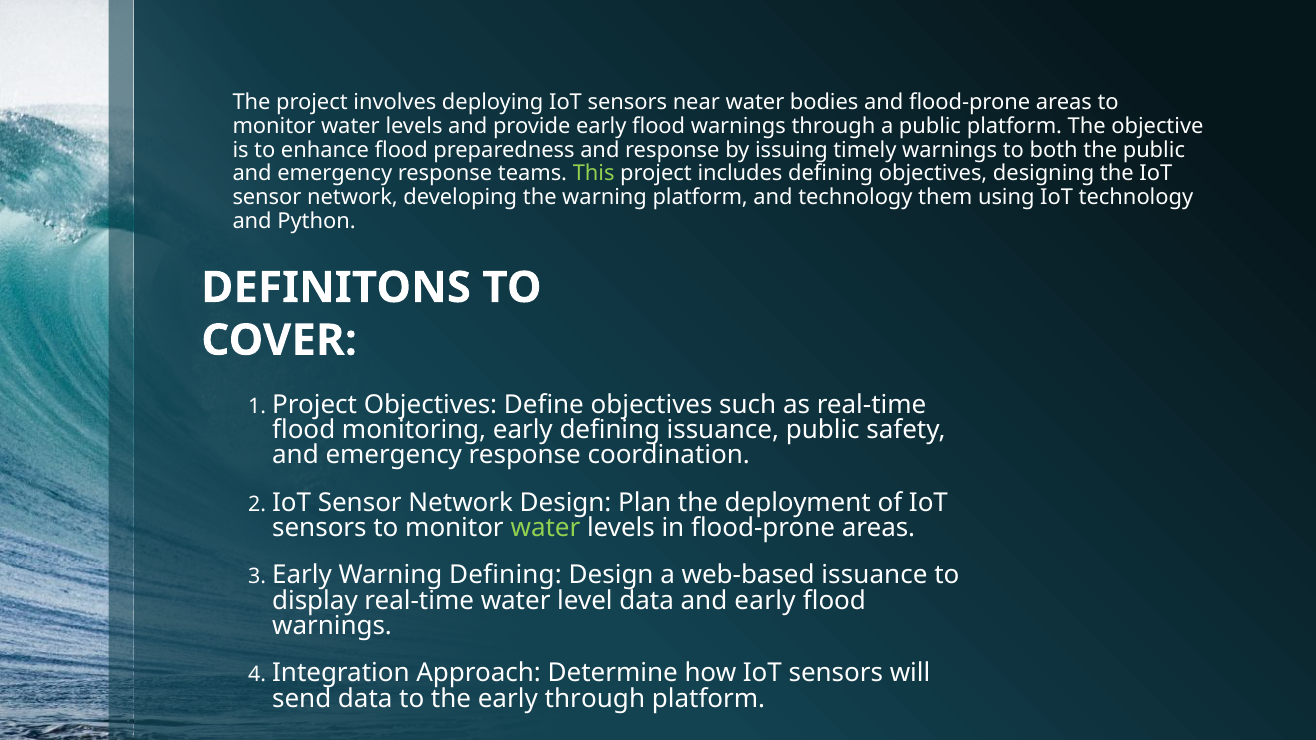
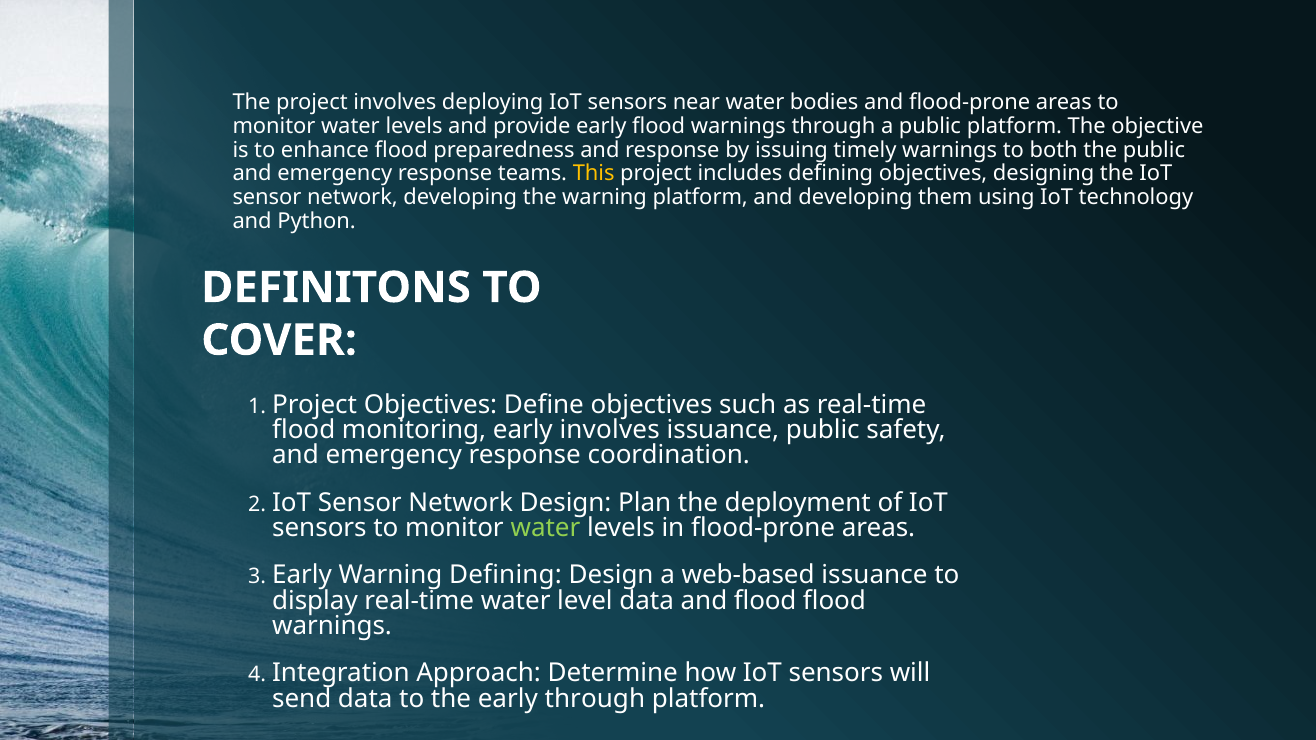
This colour: light green -> yellow (594, 174)
and technology: technology -> developing (855, 197)
early defining: defining -> involves (610, 430)
and early: early -> flood (765, 601)
